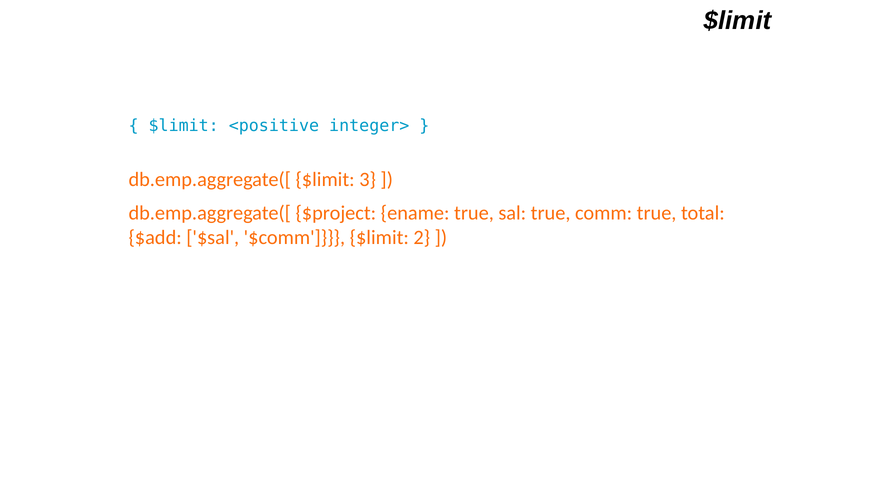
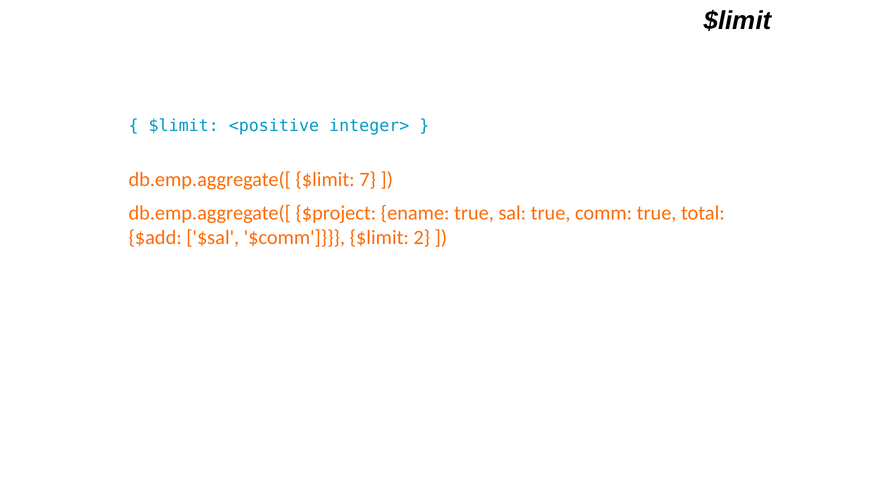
3: 3 -> 7 (368, 180)
